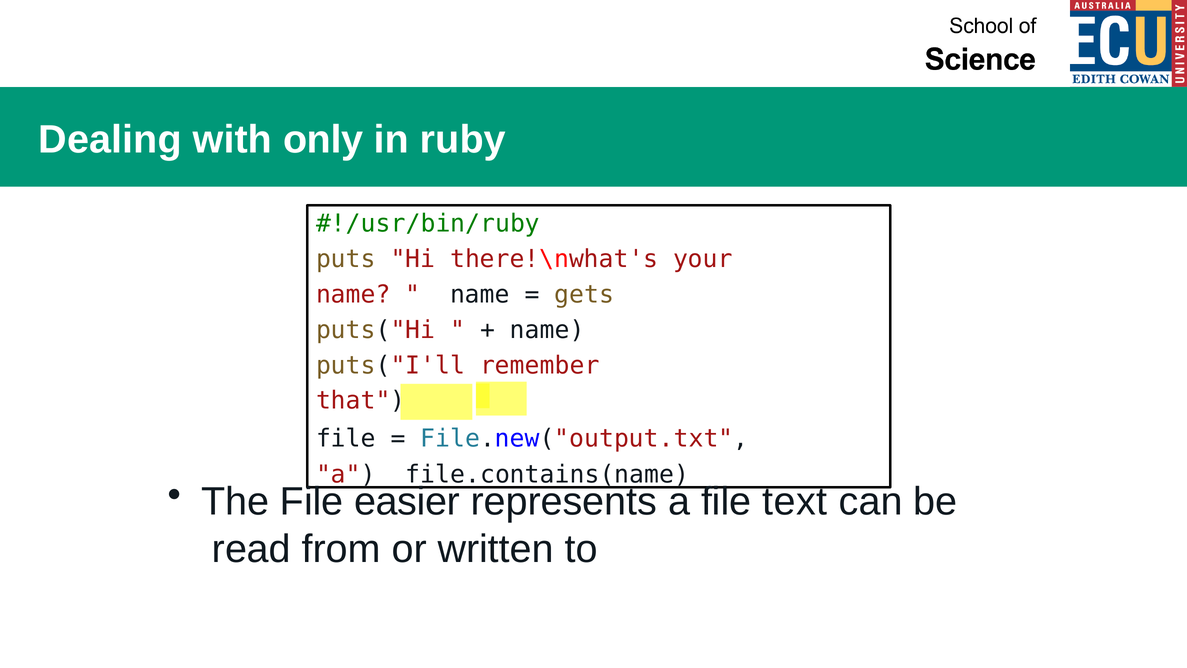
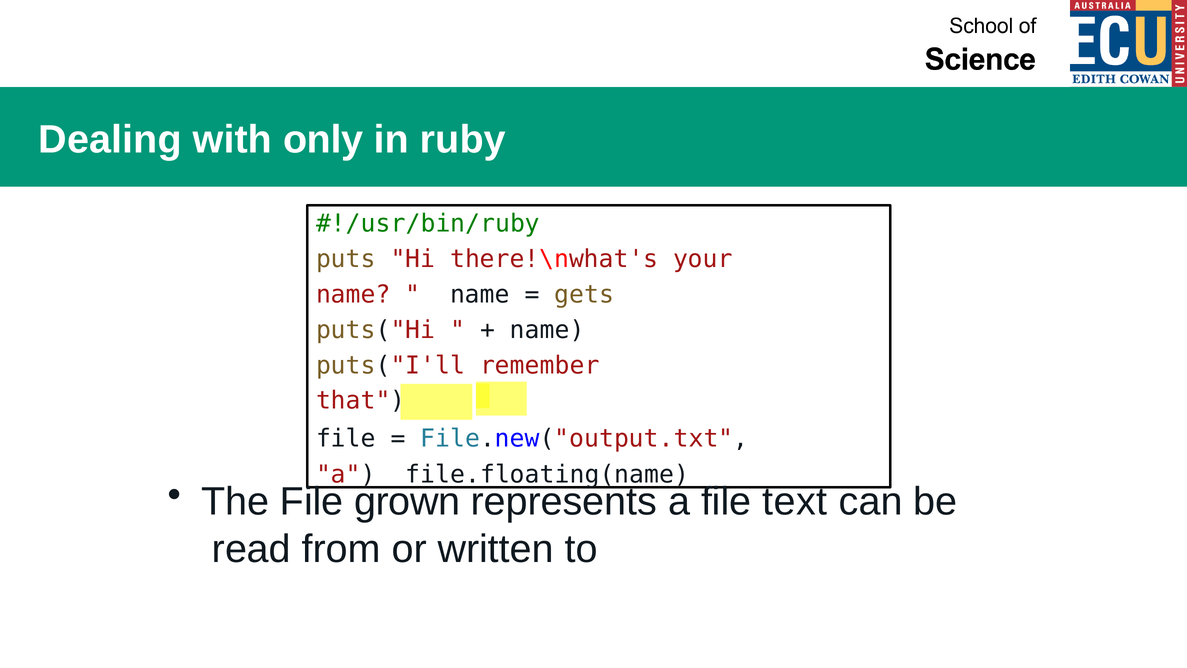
file.contains(name: file.contains(name -> file.floating(name (547, 474)
easier: easier -> grown (407, 501)
